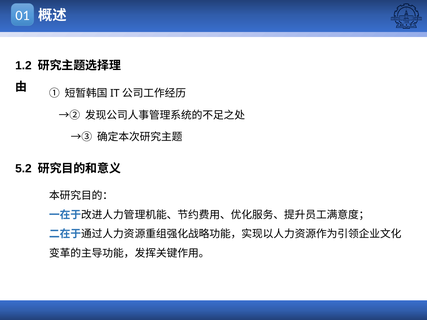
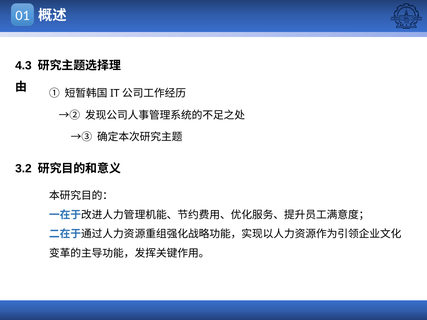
1.2: 1.2 -> 4.3 (23, 66)
5.2: 5.2 -> 3.2 (23, 169)
